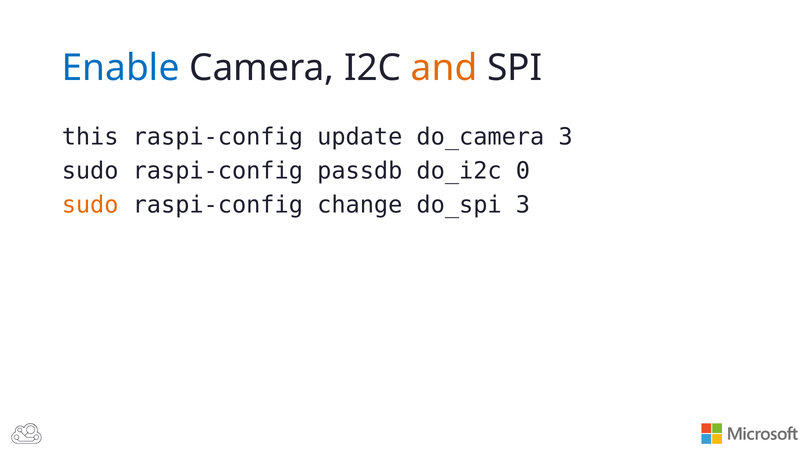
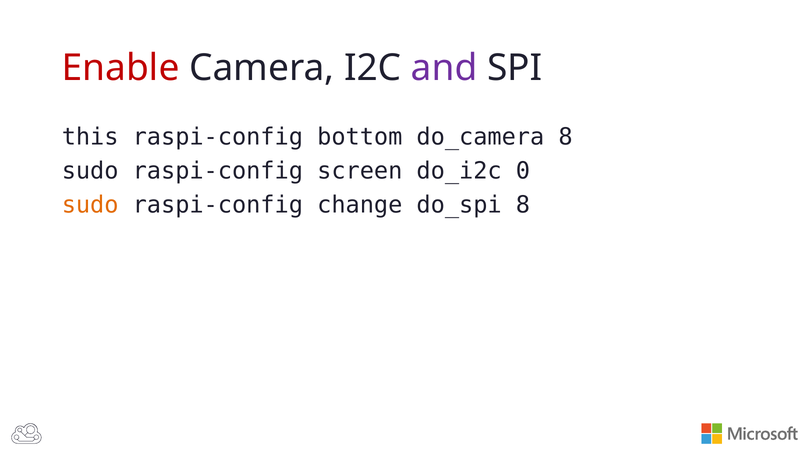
Enable colour: blue -> red (121, 68)
and colour: orange -> purple (444, 68)
update: update -> bottom (360, 137)
do_camera 3: 3 -> 8 (565, 137)
passdb: passdb -> screen (360, 171)
do_spi 3: 3 -> 8 (523, 205)
